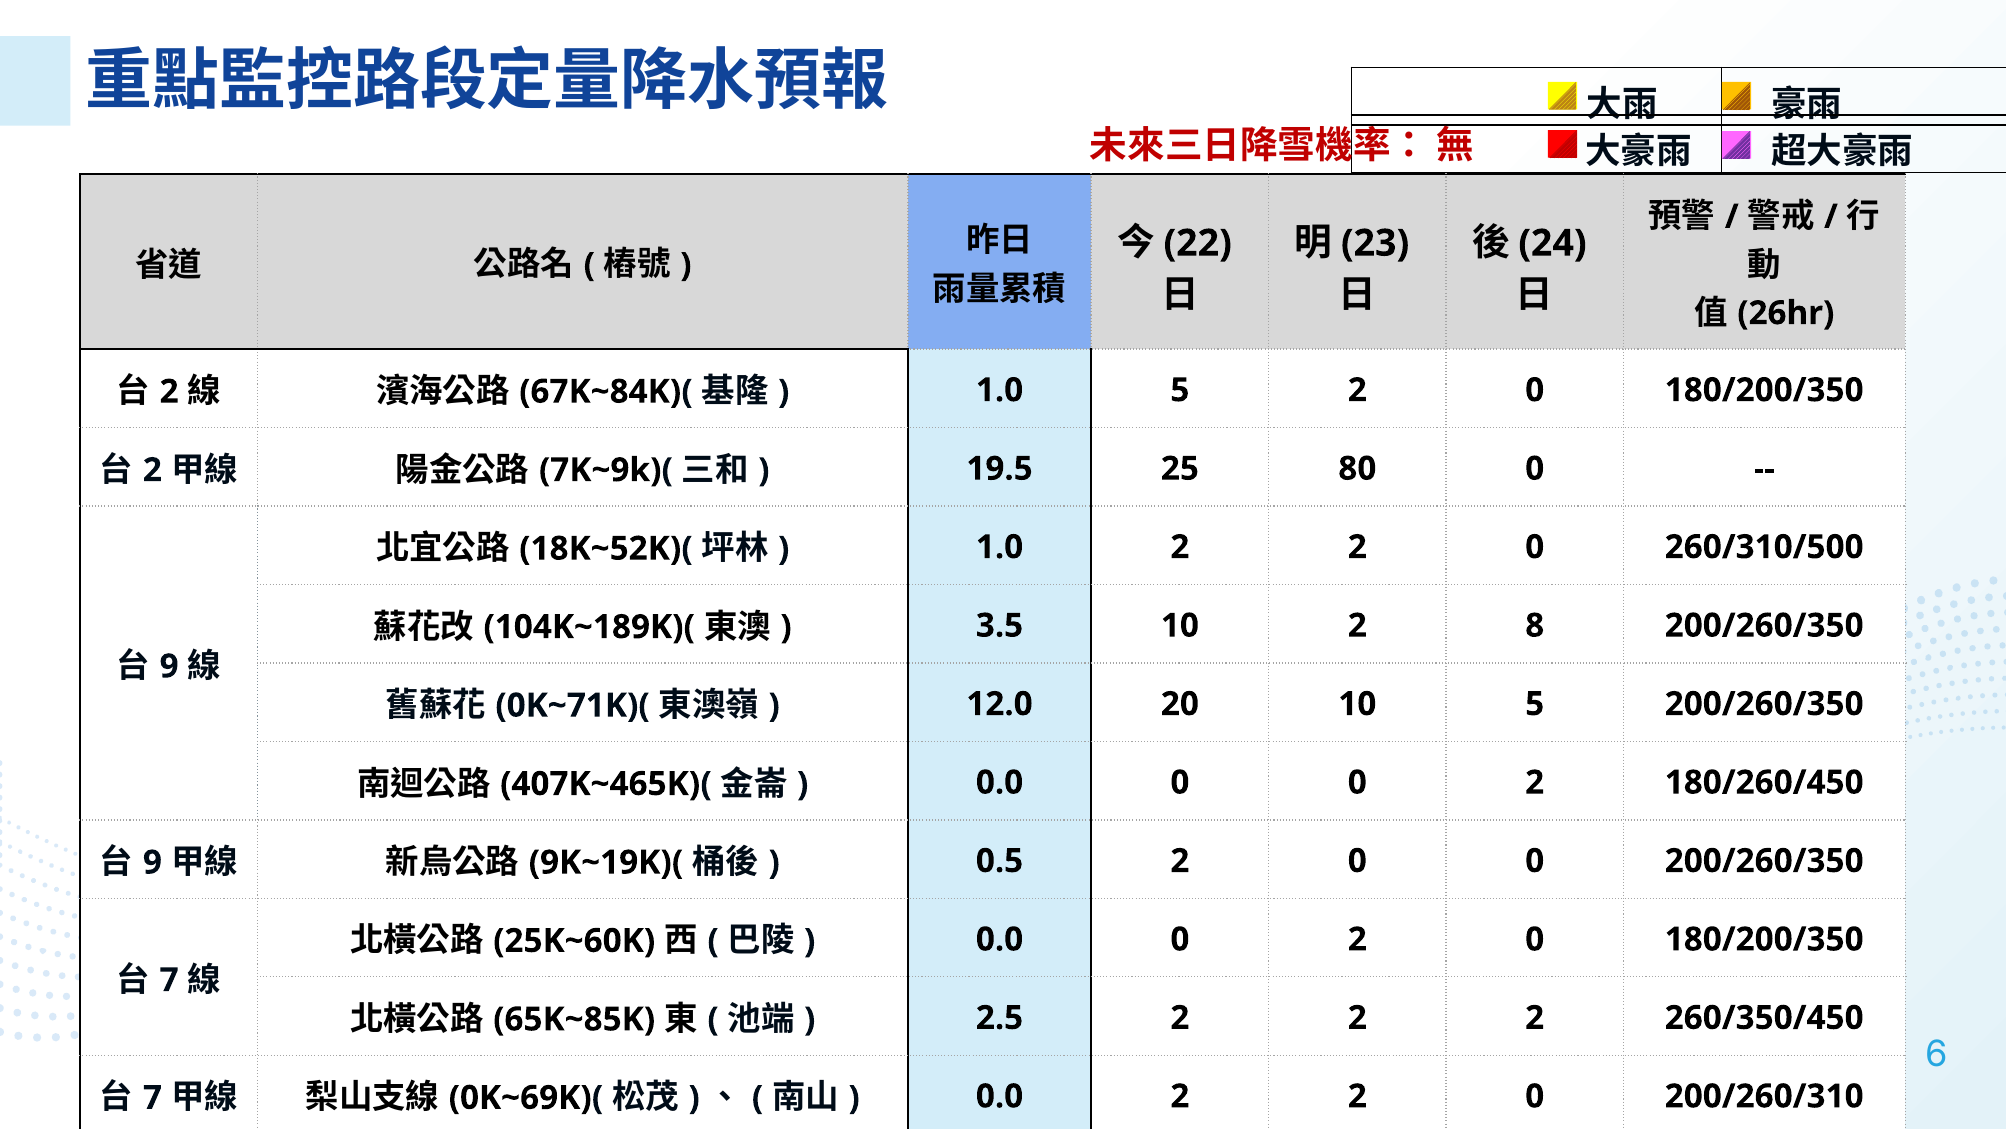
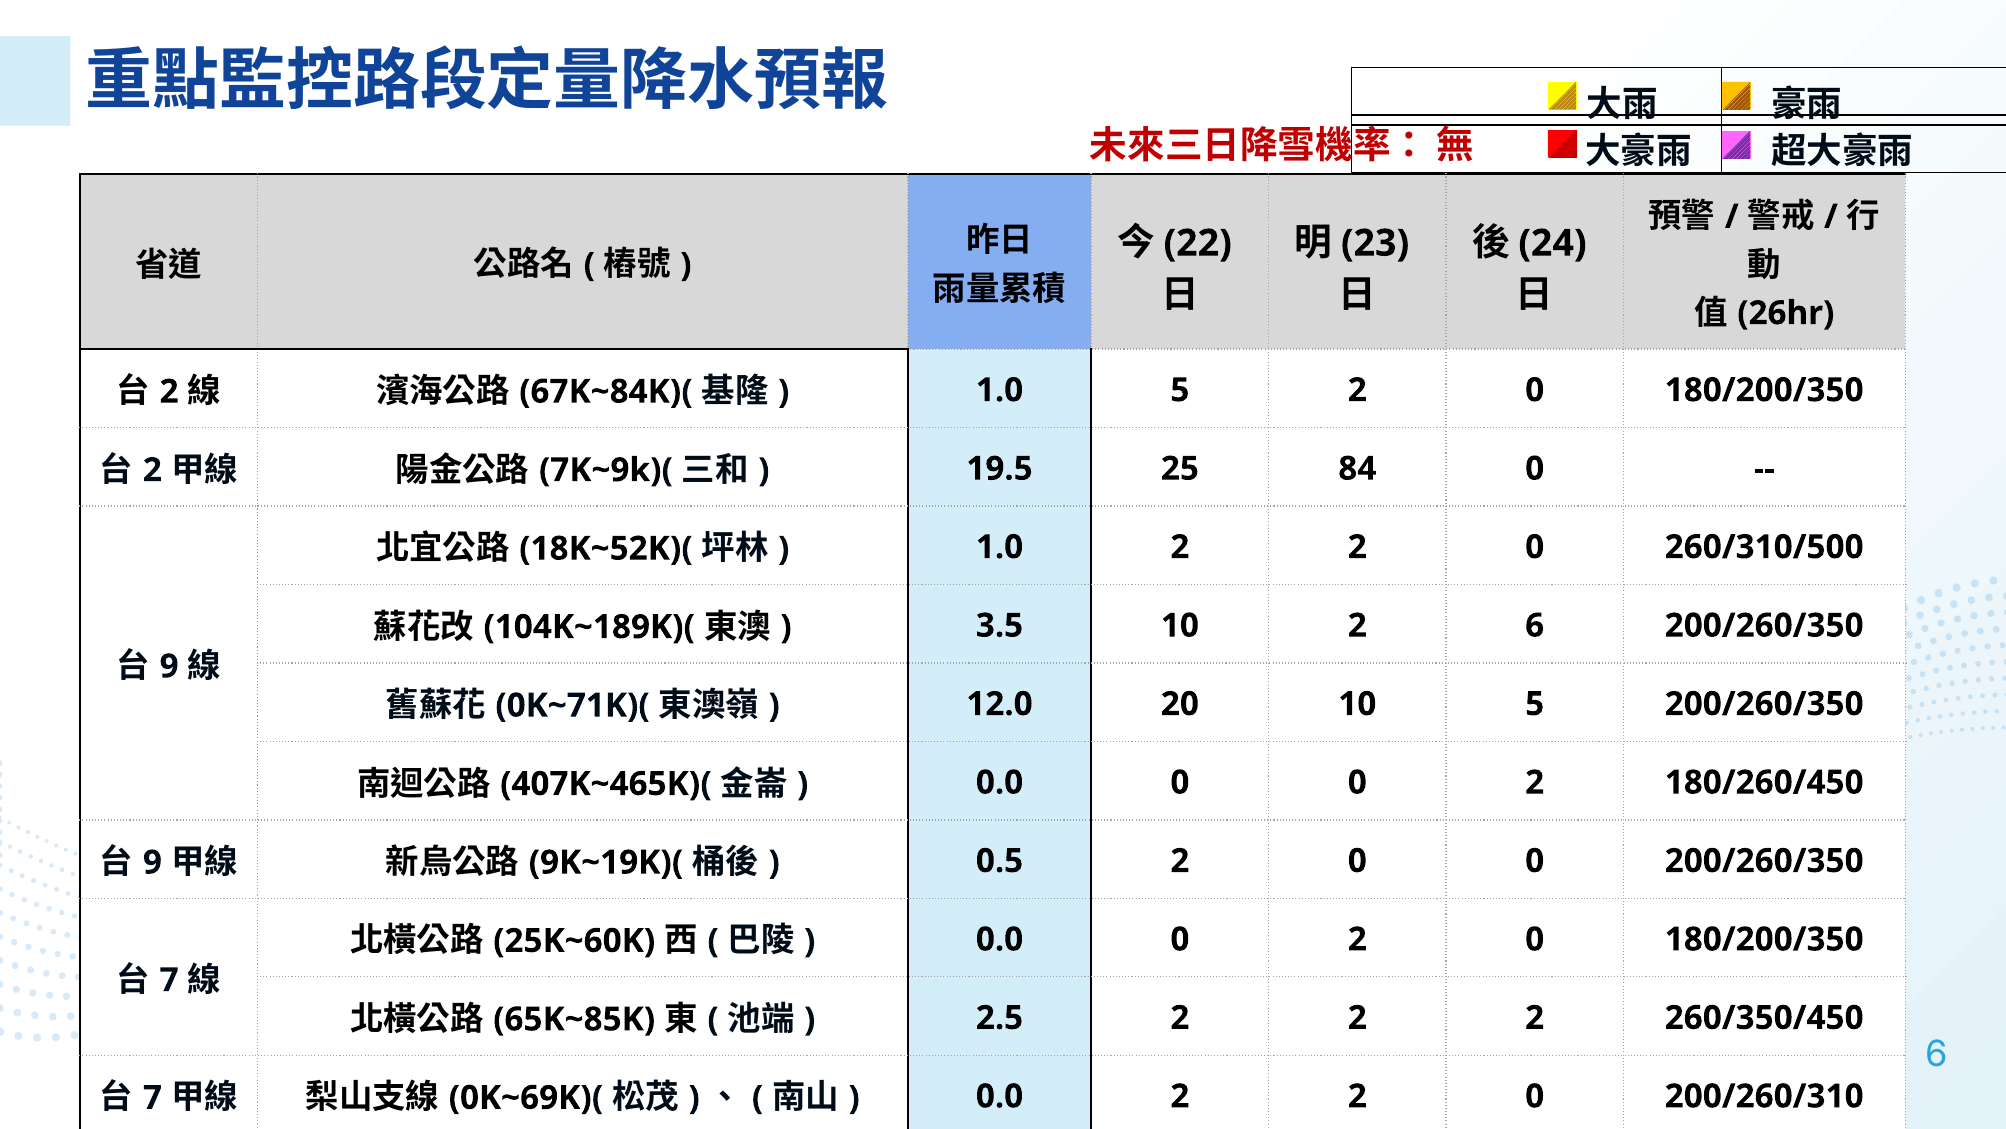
80: 80 -> 84 (1357, 468)
2 8: 8 -> 6 (1535, 625)
